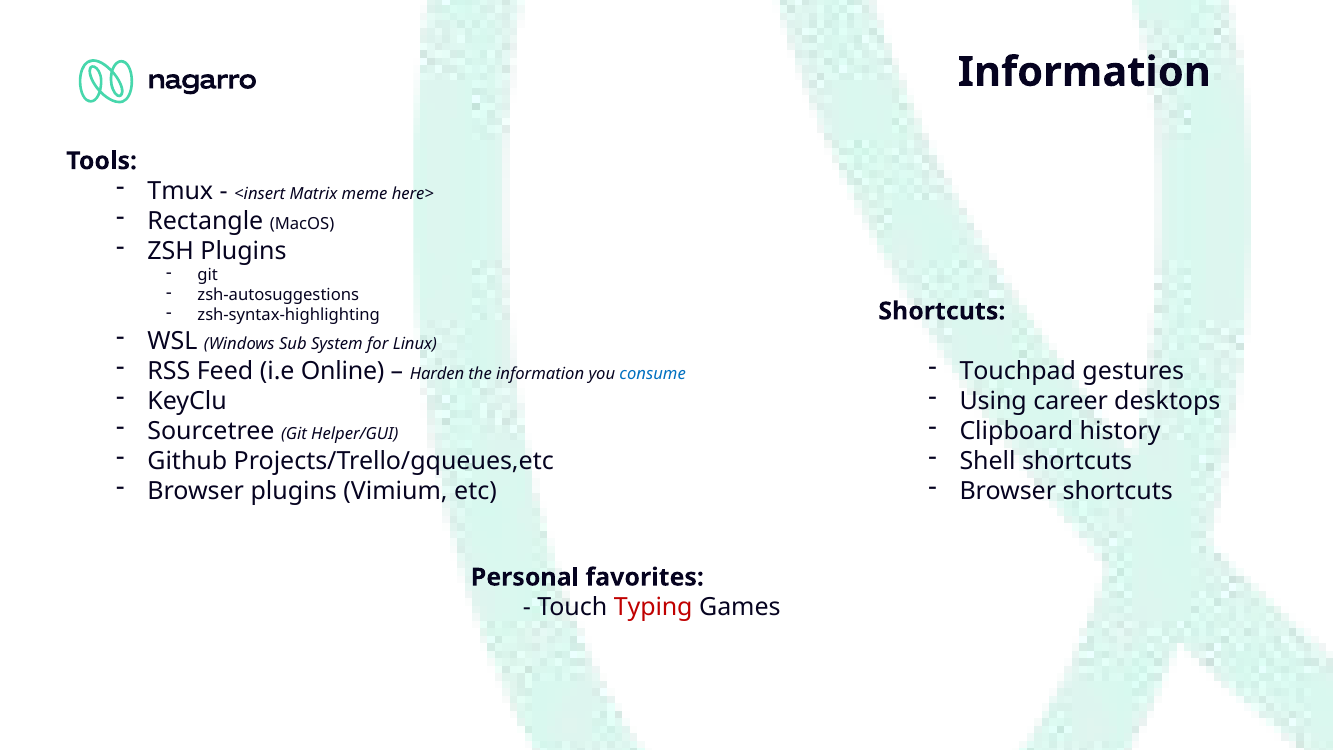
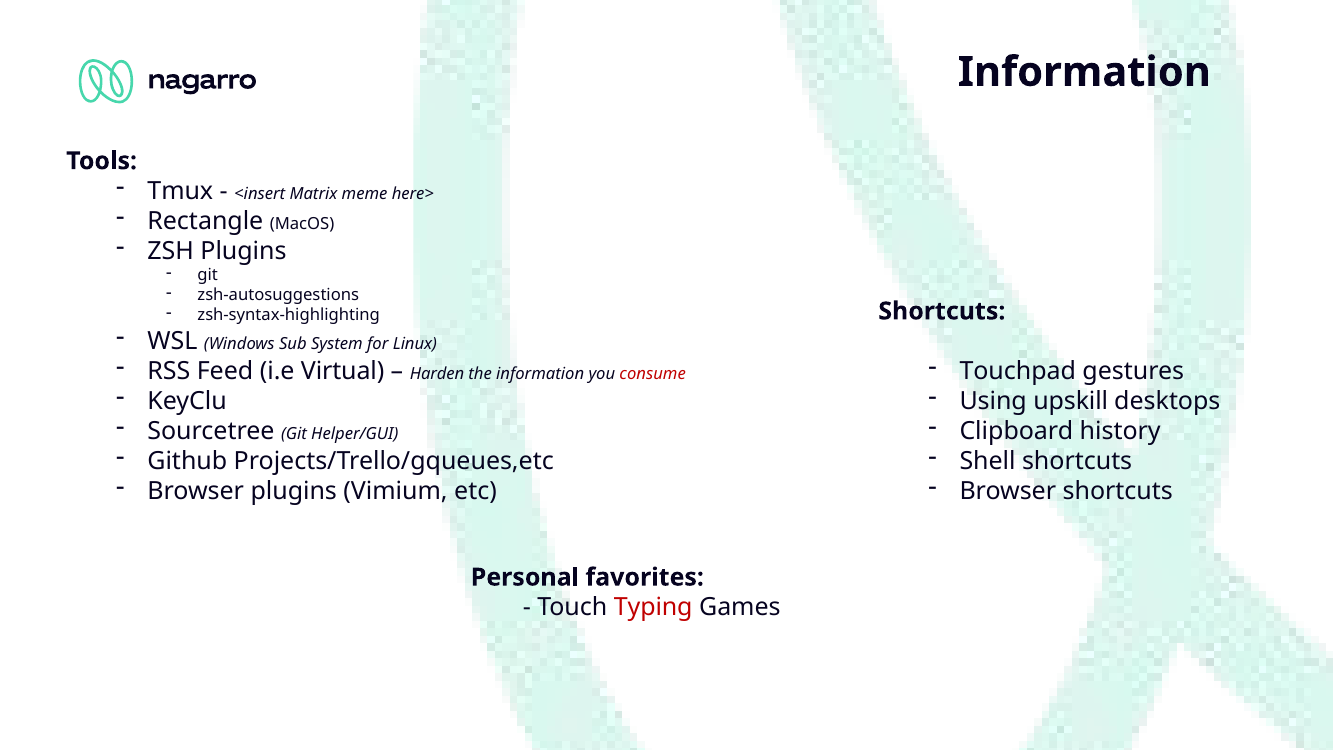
Online: Online -> Virtual (343, 371)
consume colour: blue -> red (653, 374)
career: career -> upskill (1071, 401)
